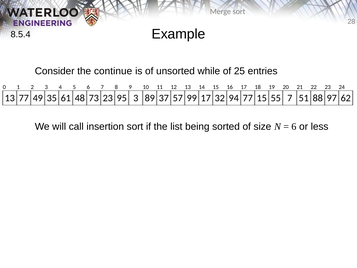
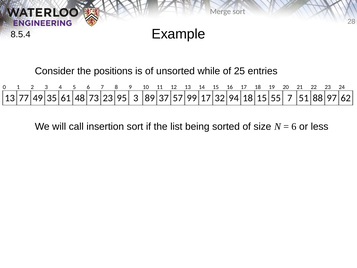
continue: continue -> positions (113, 71)
94 77: 77 -> 18 (248, 98)
